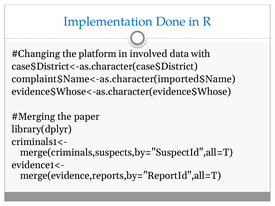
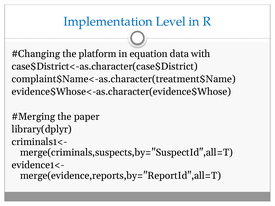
Done: Done -> Level (171, 22)
involved: involved -> equation (149, 54)
complaint$Name<-as.character(imported$Name: complaint$Name<-as.character(imported$Name -> complaint$Name<-as.character(treatment$Name (124, 79)
